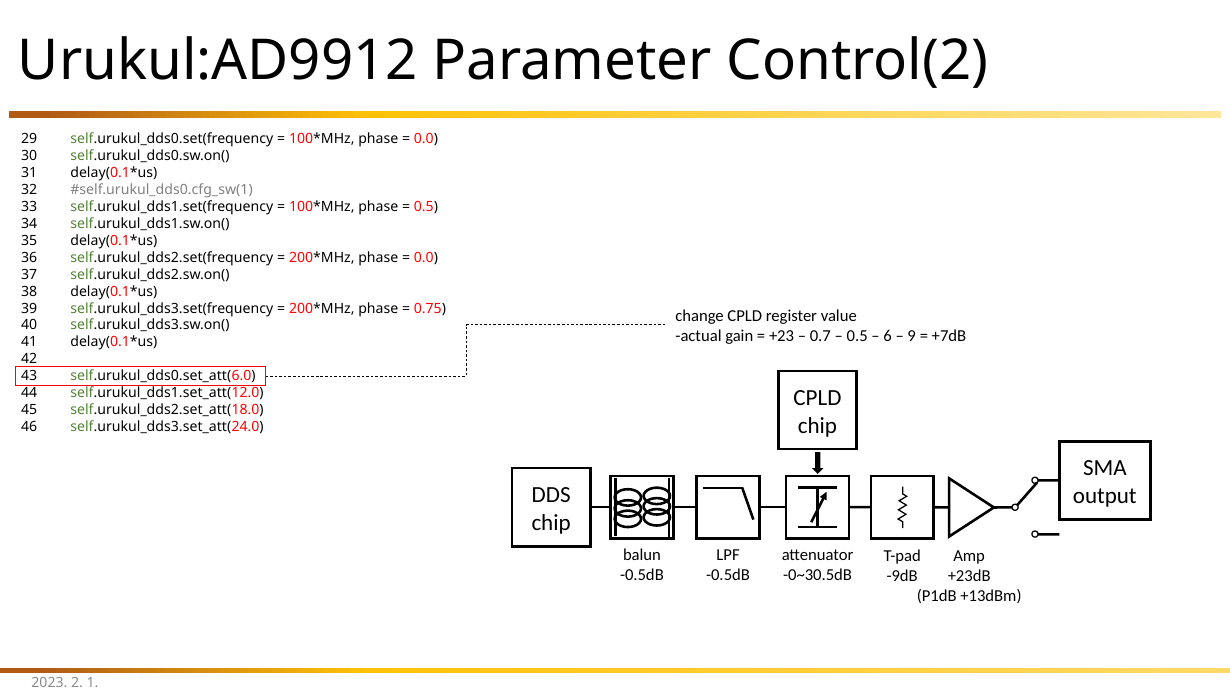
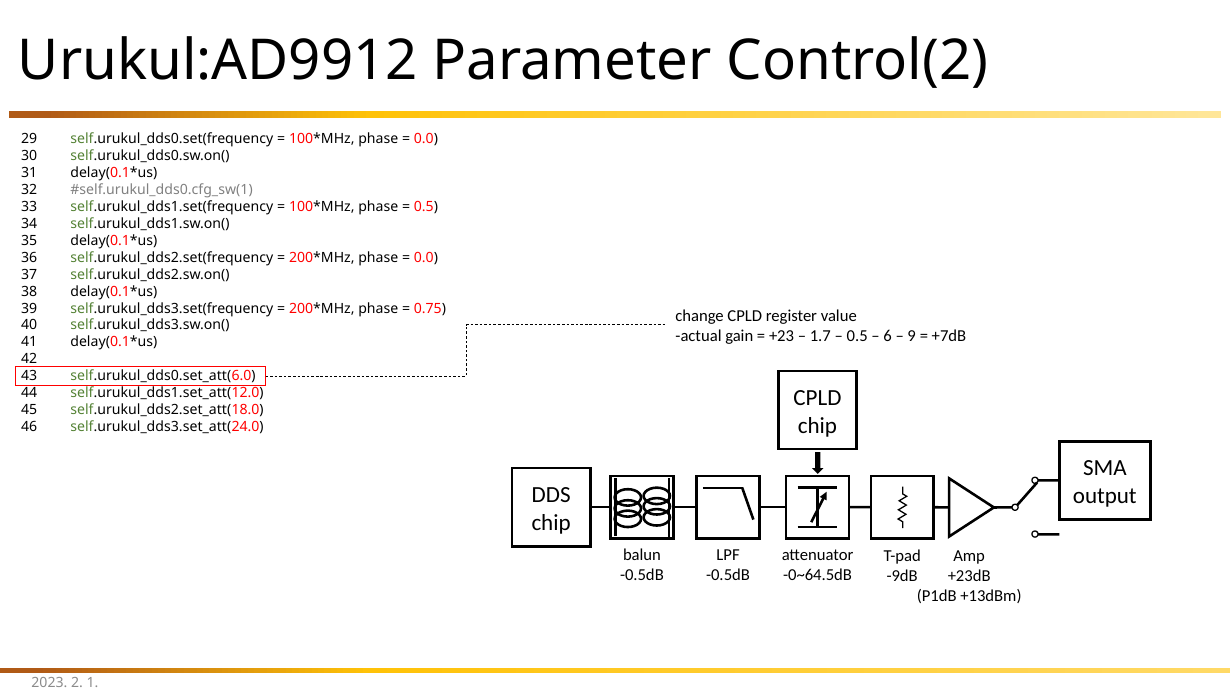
0.7: 0.7 -> 1.7 (820, 336)
-0~30.5dB: -0~30.5dB -> -0~64.5dB (818, 575)
